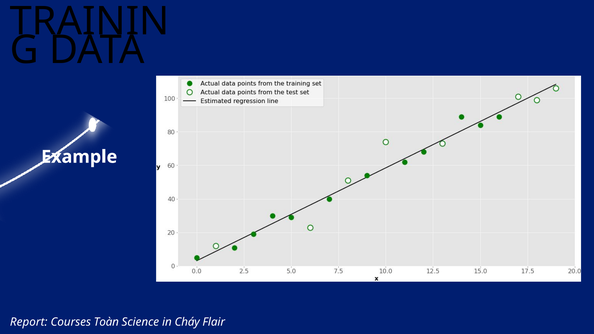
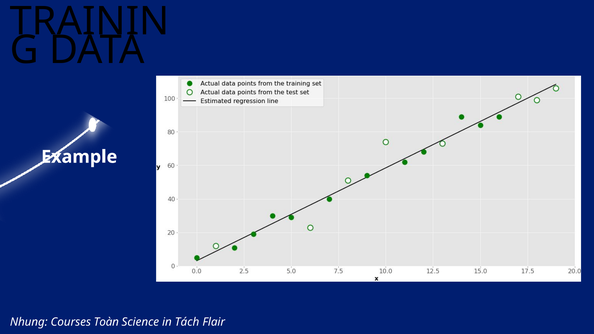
Report: Report -> Nhung (29, 322)
Cháy: Cháy -> Tách (187, 322)
